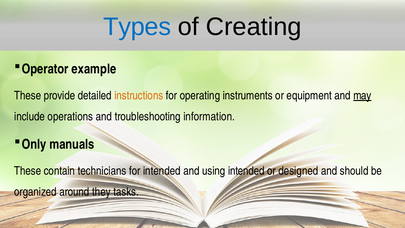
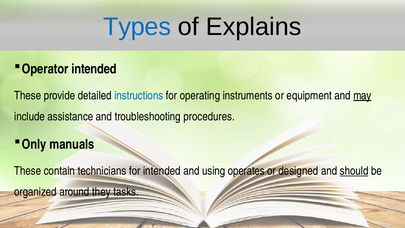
Creating: Creating -> Explains (254, 27)
Operator example: example -> intended (94, 69)
instructions colour: orange -> blue (139, 95)
operations: operations -> assistance (70, 117)
information: information -> procedures (209, 117)
using intended: intended -> operates (246, 171)
should underline: none -> present (354, 171)
